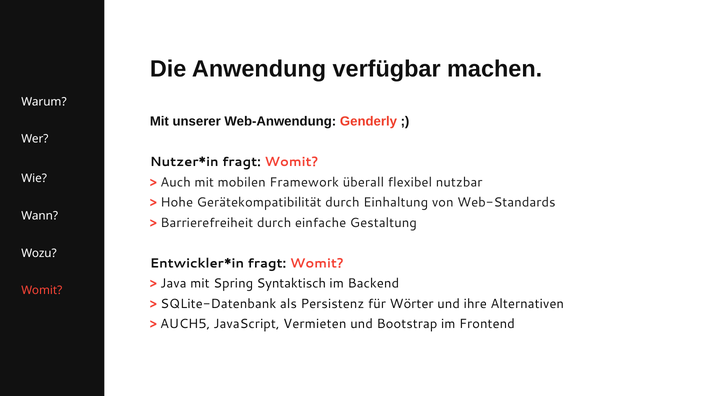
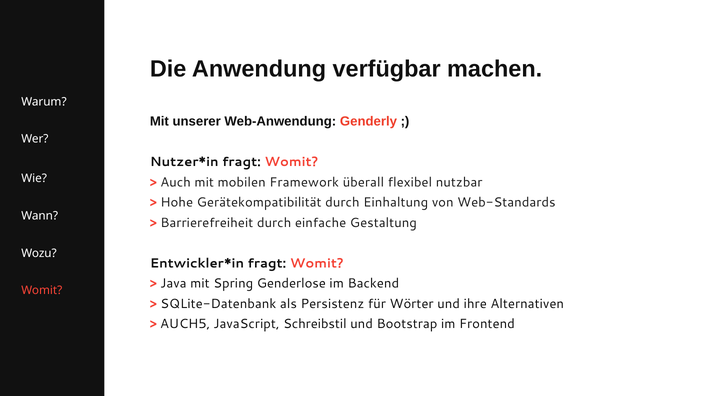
Syntaktisch: Syntaktisch -> Genderlose (291, 283)
Vermieten: Vermieten -> Schreibstil (315, 324)
